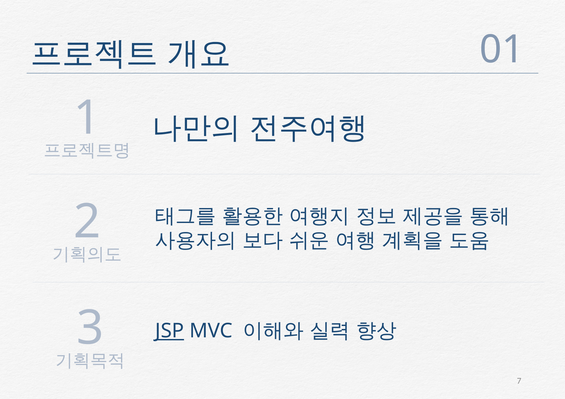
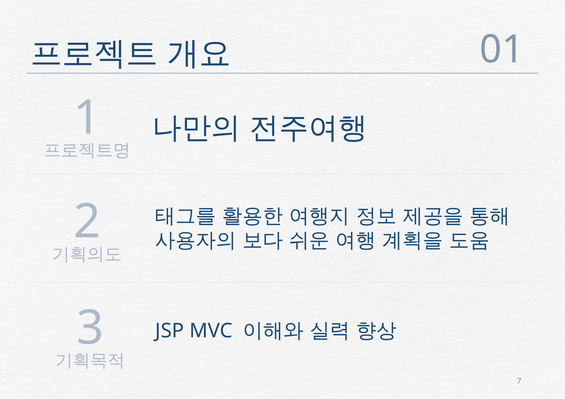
JSP underline: present -> none (170, 331)
